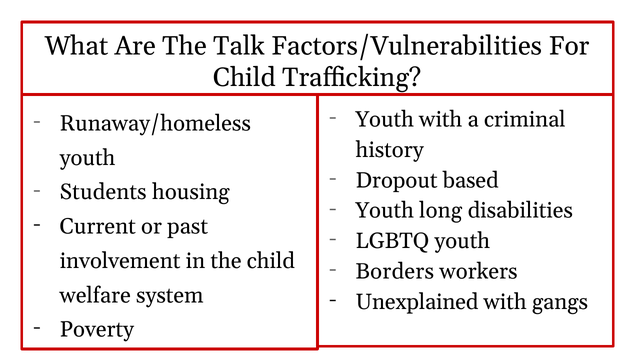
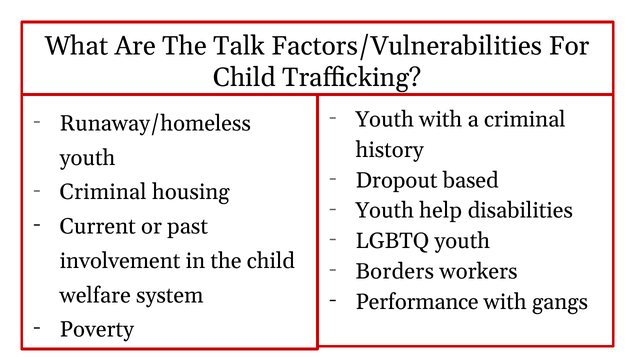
Students: Students -> Criminal (103, 192)
long: long -> help (441, 211)
Unexplained: Unexplained -> Performance (417, 302)
